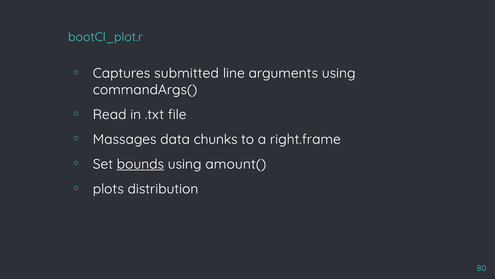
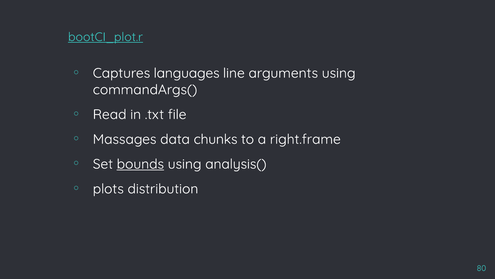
bootCI_plot.r underline: none -> present (105, 37)
submitted: submitted -> languages (187, 73)
amount(: amount( -> analysis( (236, 164)
